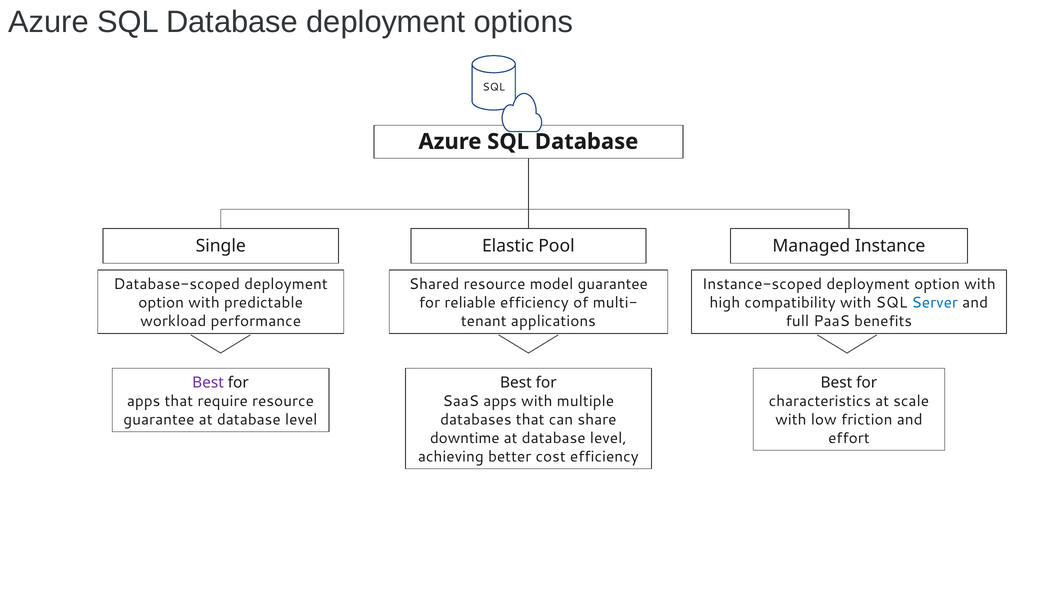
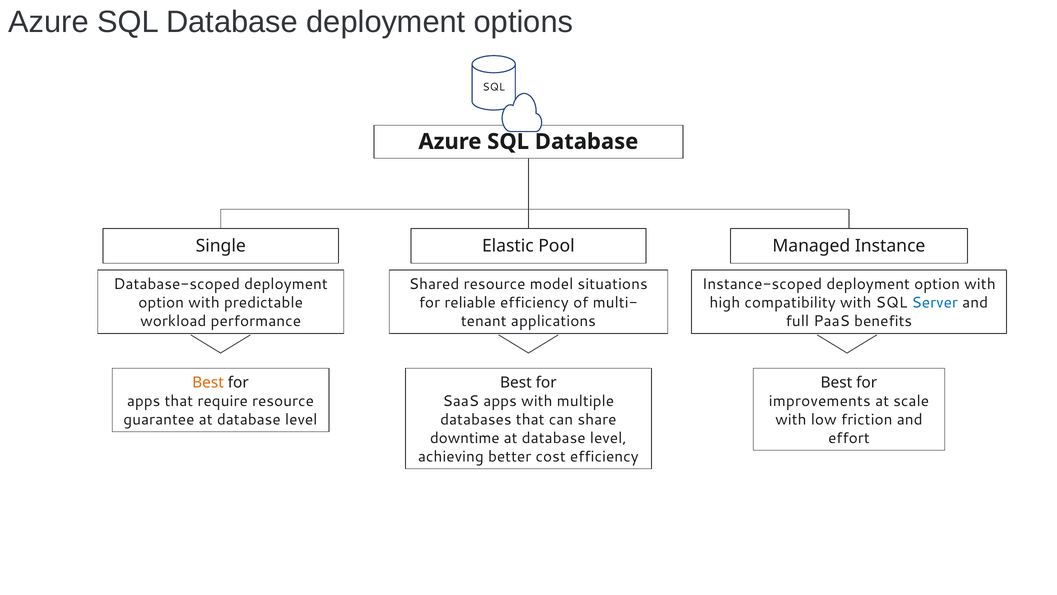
model guarantee: guarantee -> situations (613, 284)
Best colour: purple -> orange (208, 382)
characteristics: characteristics -> improvements (820, 401)
